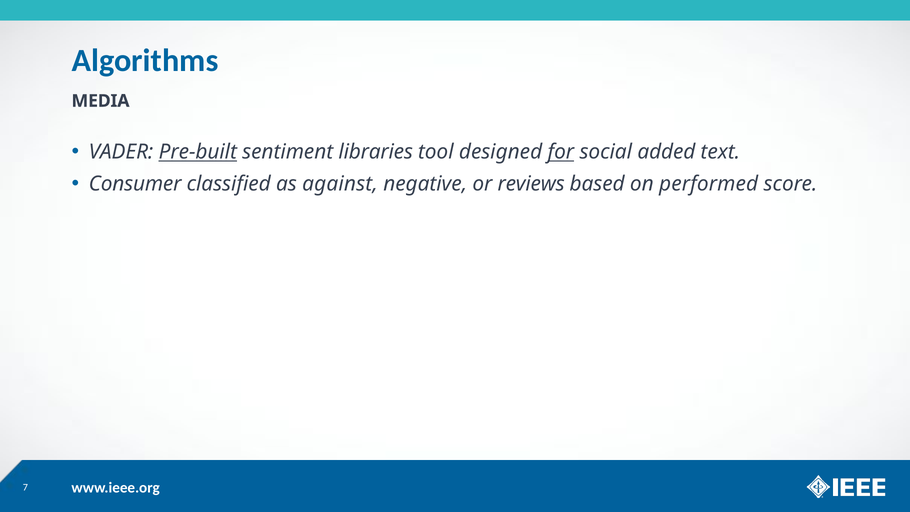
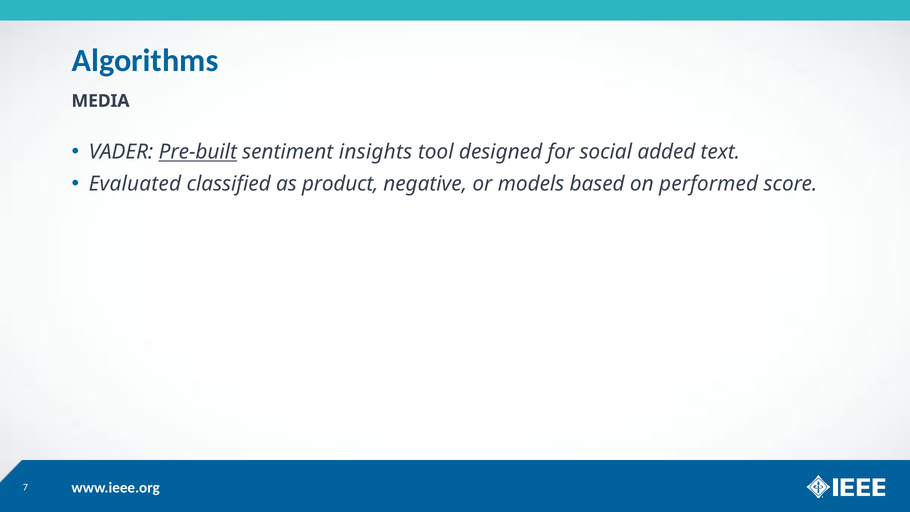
libraries: libraries -> insights (375, 152)
for underline: present -> none (561, 152)
Consumer: Consumer -> Evaluated (135, 184)
against: against -> product (340, 184)
reviews: reviews -> models (531, 184)
